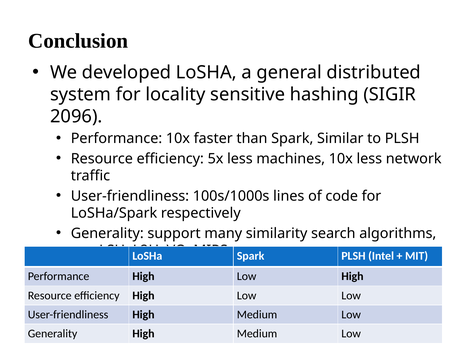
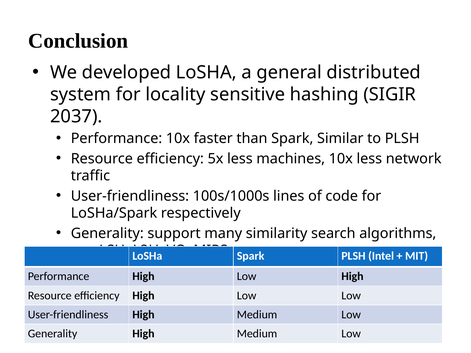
2096: 2096 -> 2037 (76, 116)
